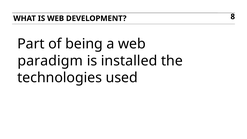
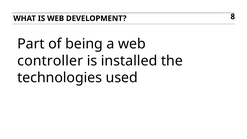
paradigm: paradigm -> controller (50, 61)
